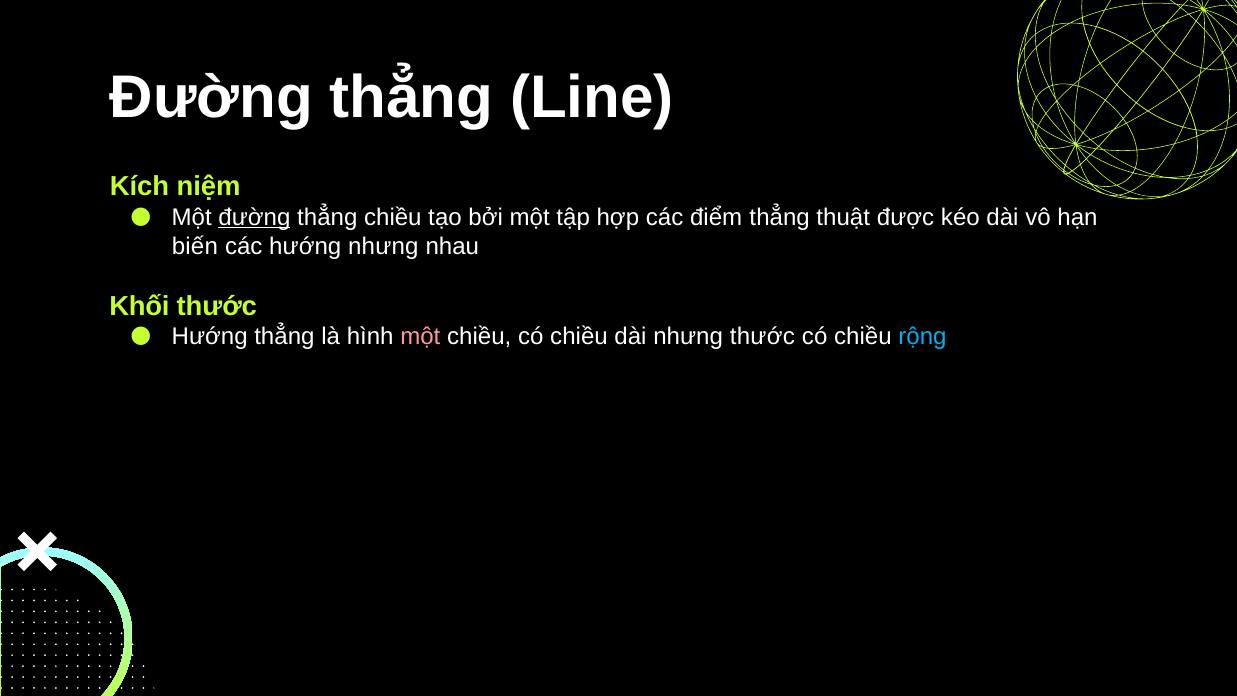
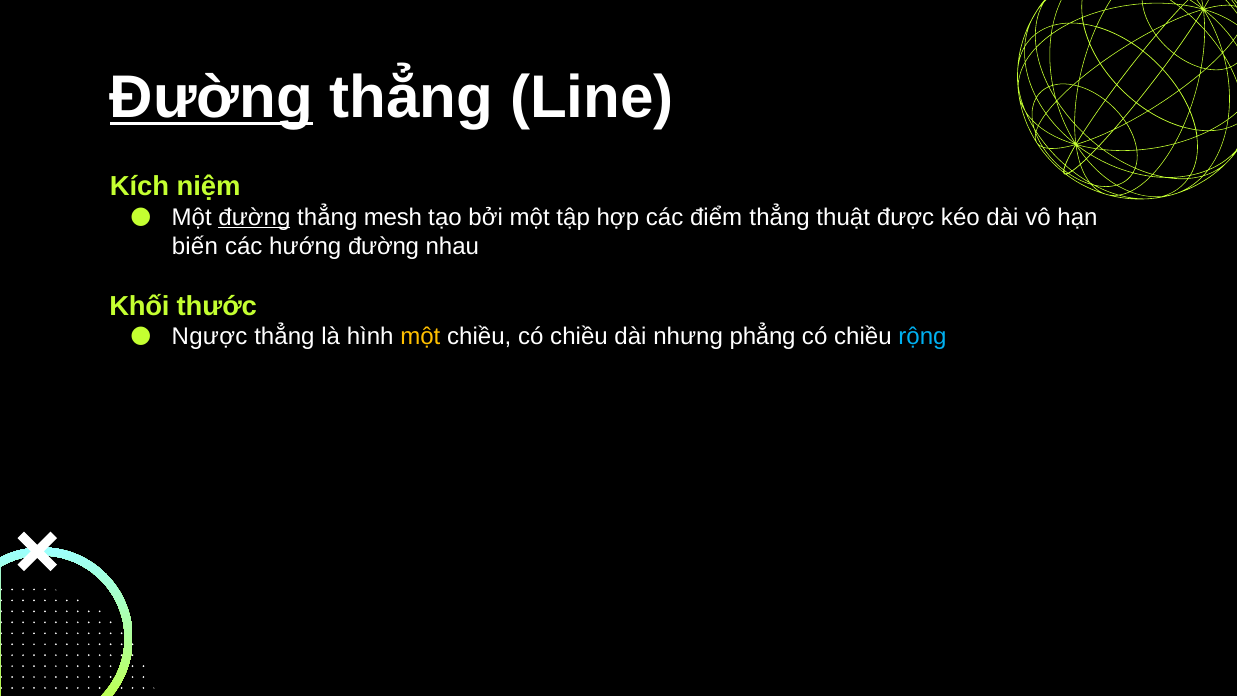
Đường underline: none -> present (211, 98)
thẳng chiều: chiều -> mesh (393, 217)
hướng nhưng: nhưng -> đường (384, 246)
Hướng: Hướng -> Ngược (210, 337)
một colour: pink -> yellow (420, 337)
nhưng thước: thước -> phẳng (763, 337)
